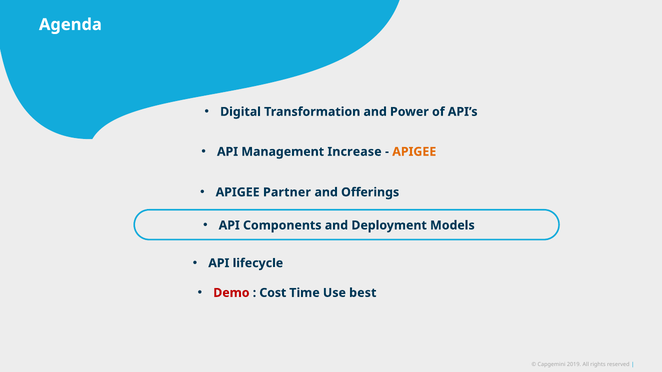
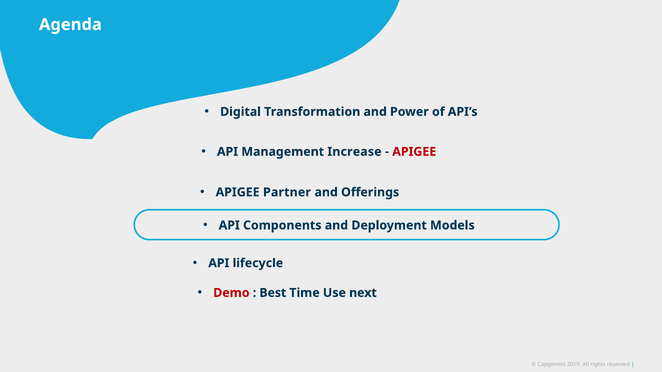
APIGEE colour: orange -> red (414, 152)
Cost: Cost -> Best (273, 293)
best: best -> next (363, 293)
